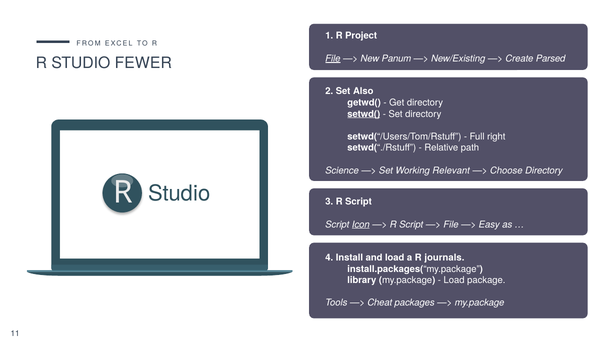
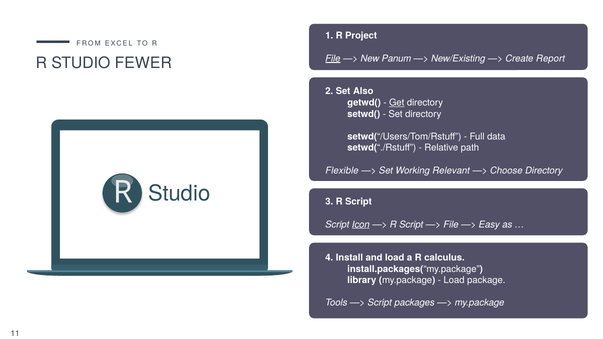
Parsed: Parsed -> Report (550, 59)
Get underline: none -> present (397, 103)
setwd( underline: present -> none (364, 114)
right: right -> data (496, 137)
Science: Science -> Flexible (342, 171)
journals: journals -> calculus (444, 258)
Cheat: Cheat -> Script (380, 303)
